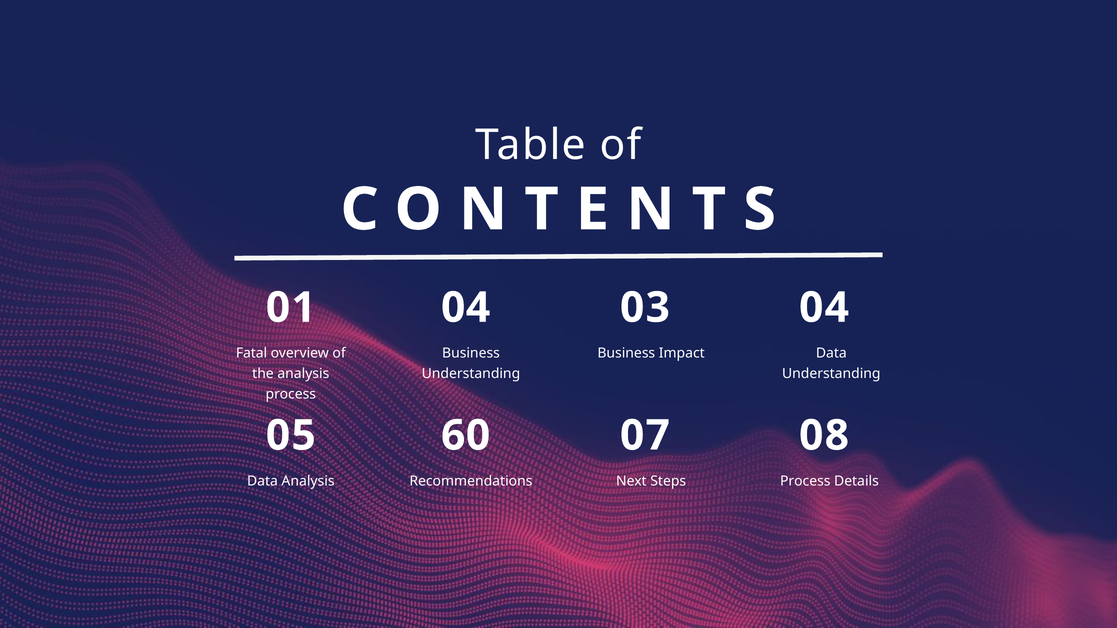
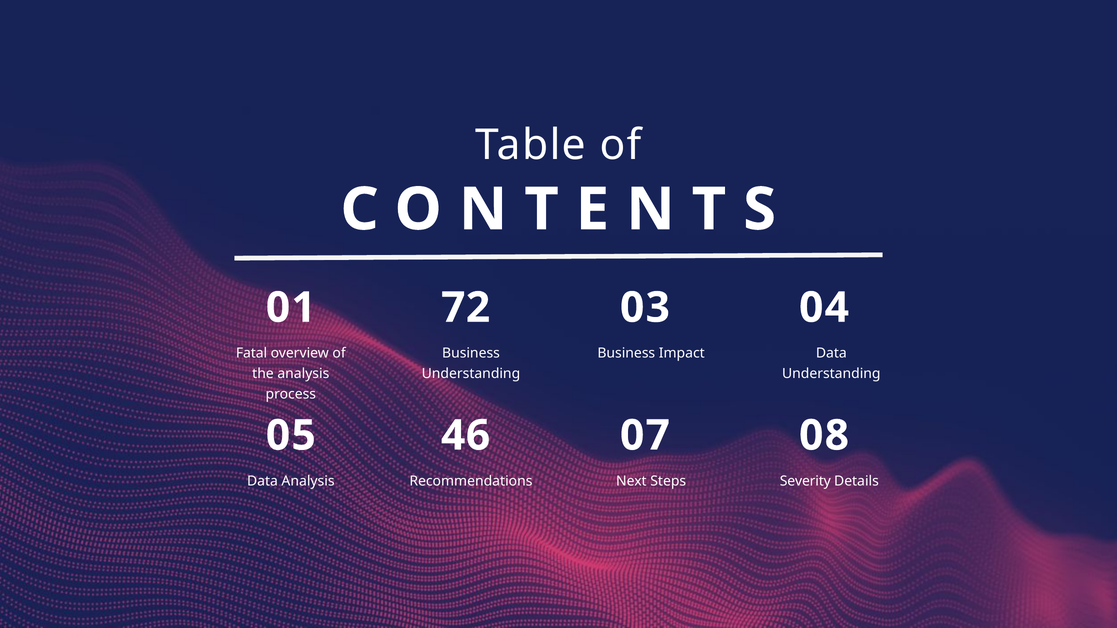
01 04: 04 -> 72 (466, 308)
60: 60 -> 46 (466, 436)
Steps Process: Process -> Severity (805, 481)
